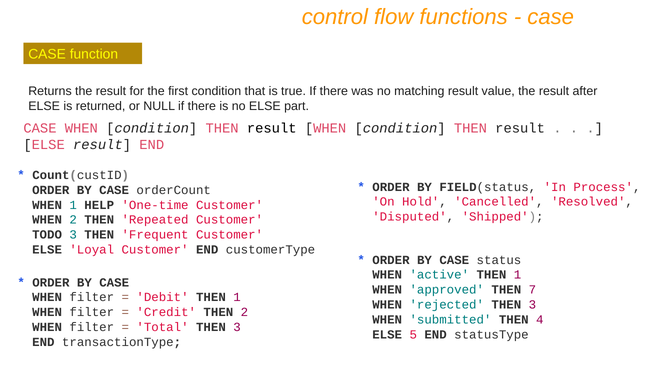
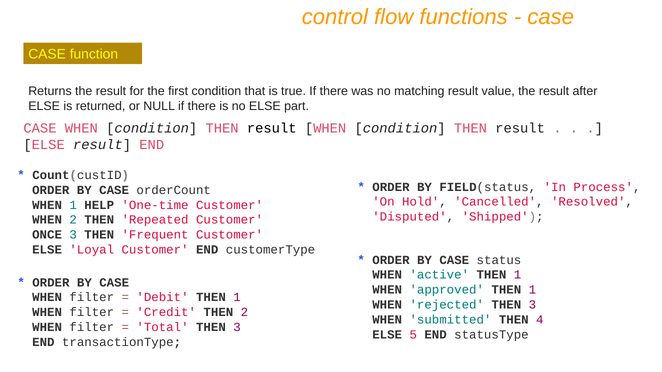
TODO: TODO -> ONCE (47, 235)
approved THEN 7: 7 -> 1 (532, 290)
